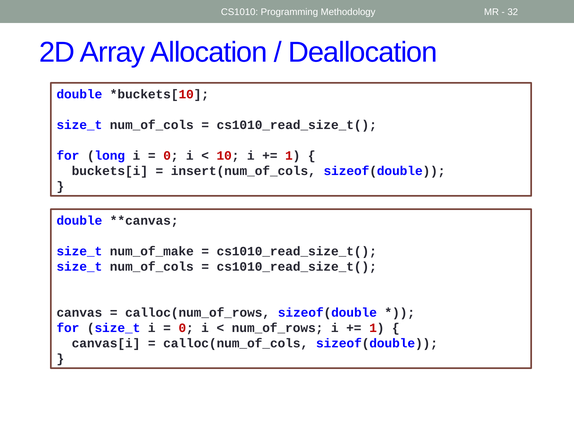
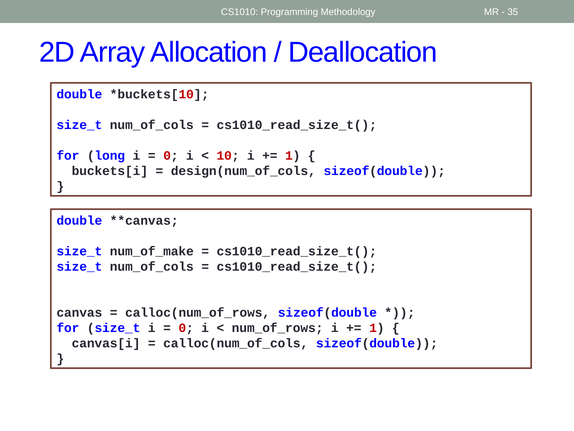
32: 32 -> 35 (513, 12)
insert(num_of_cols: insert(num_of_cols -> design(num_of_cols (243, 171)
